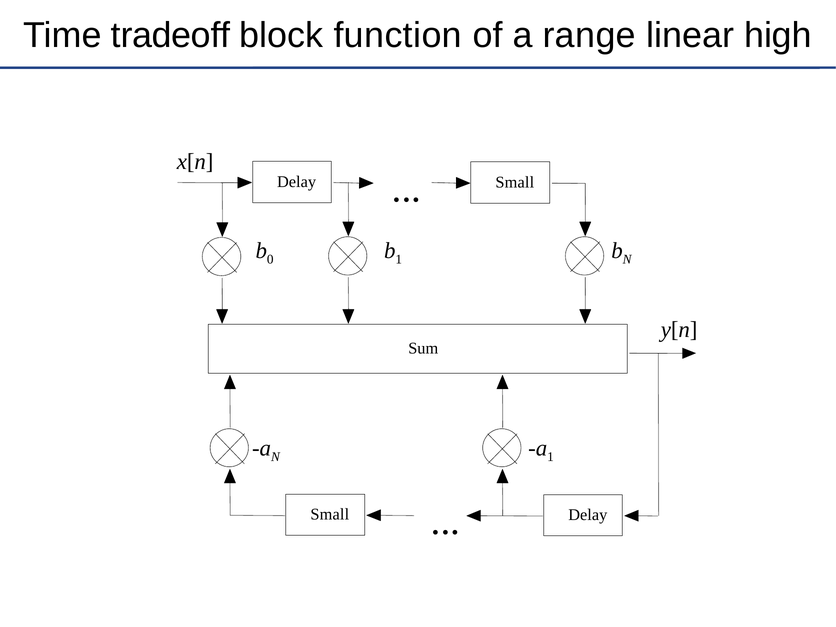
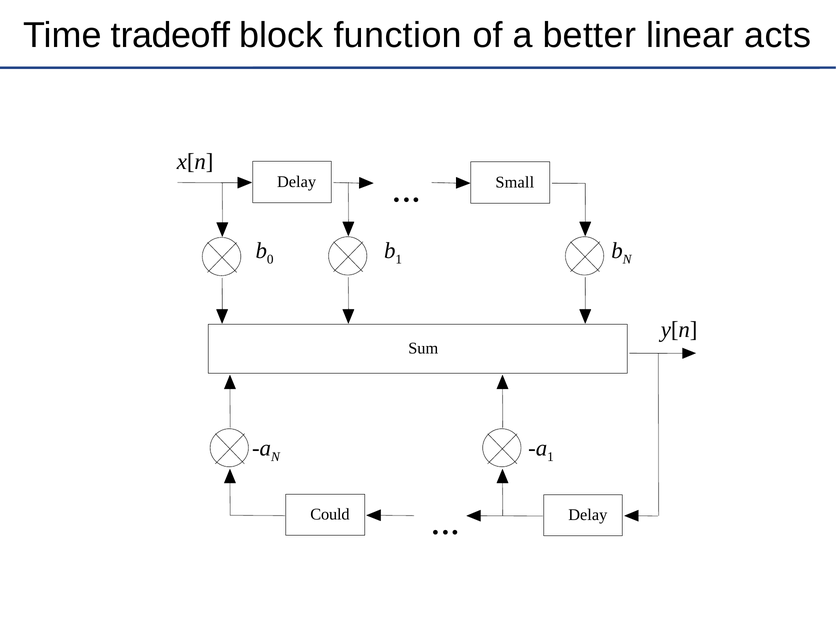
range: range -> better (589, 36)
high: high -> acts (778, 36)
Small: Small -> Could (330, 515)
